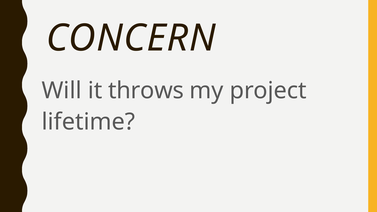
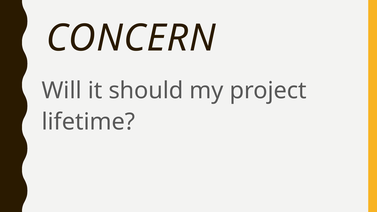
throws: throws -> should (146, 91)
